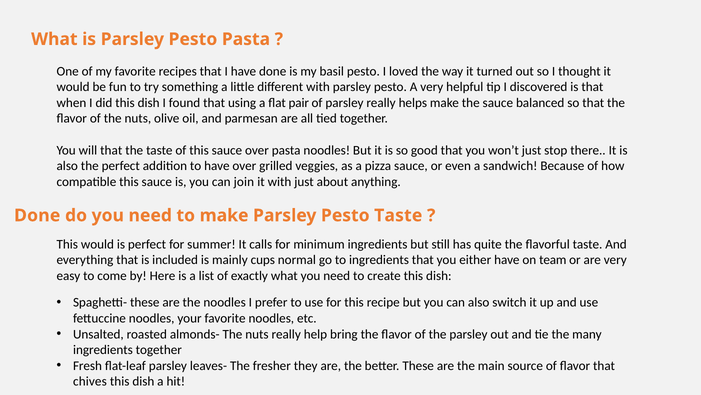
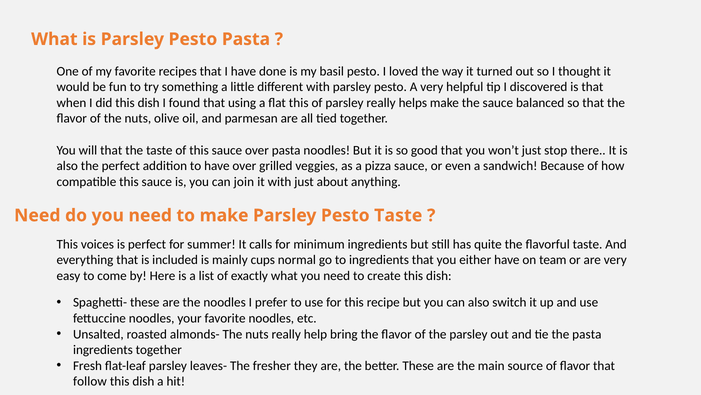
flat pair: pair -> this (299, 103)
Done: Done -> Need (37, 215)
This would: would -> voices (97, 244)
the many: many -> pasta (587, 334)
chives: chives -> follow (90, 381)
